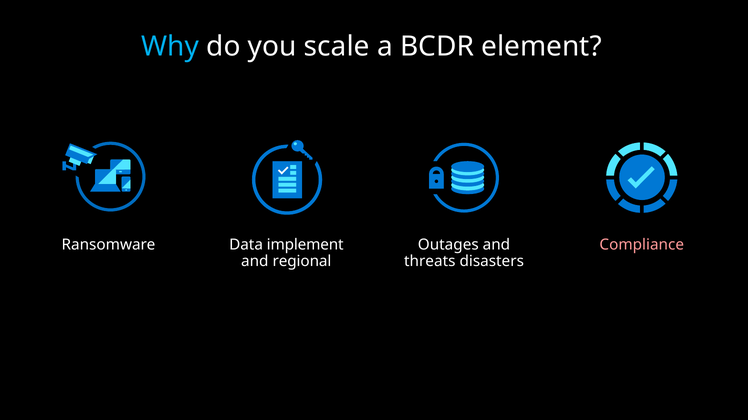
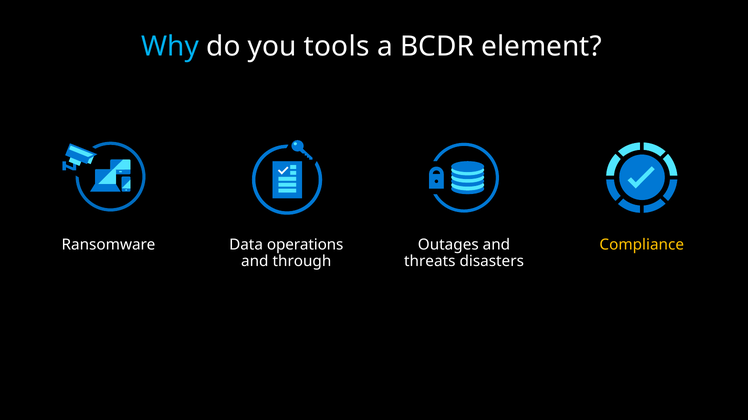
scale: scale -> tools (337, 47)
implement: implement -> operations (305, 245)
Compliance colour: pink -> yellow (642, 245)
regional: regional -> through (302, 262)
